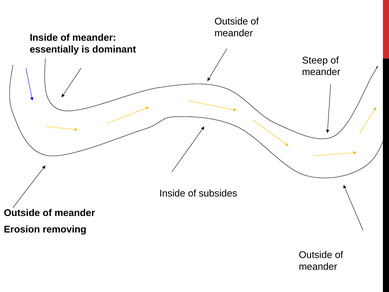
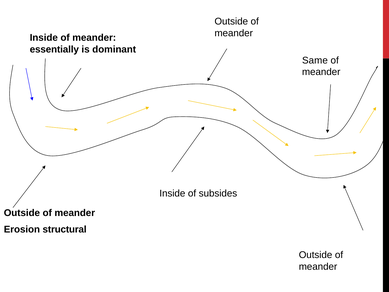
Steep: Steep -> Same (315, 60)
removing: removing -> structural (65, 229)
